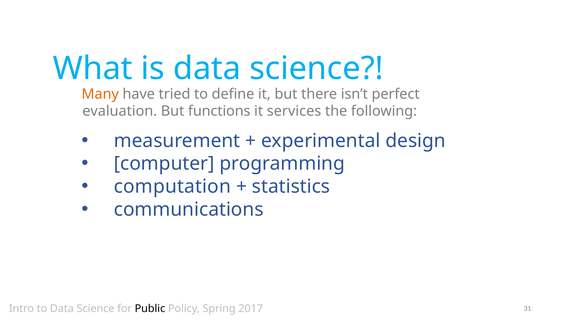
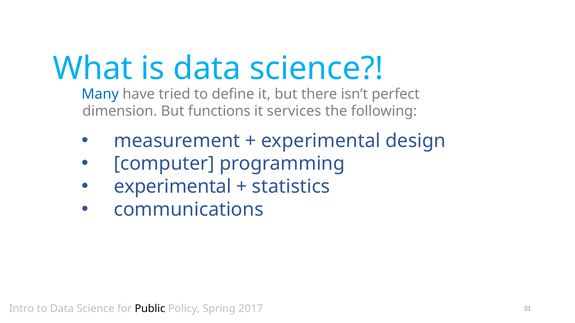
Many colour: orange -> blue (100, 94)
evaluation: evaluation -> dimension (120, 111)
computation: computation -> experimental (173, 187)
